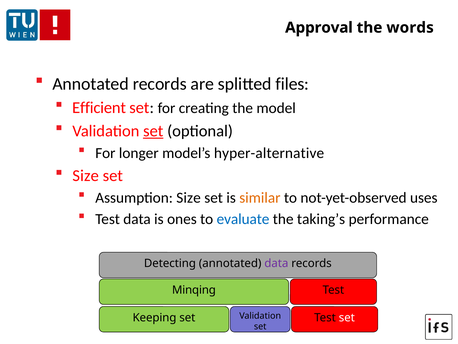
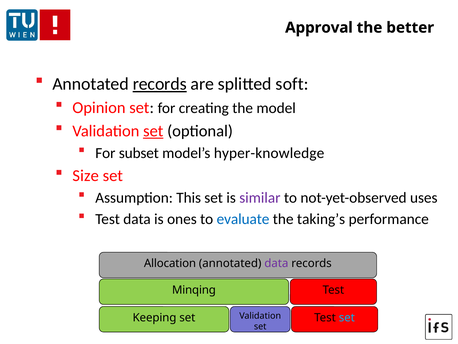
words: words -> better (410, 28)
records underline: none -> present (160, 84)
files: files -> soft (292, 84)
Efficient: Efficient -> Opinion (99, 108)
longer: longer -> subset (139, 153)
hyper-alternative: hyper-alternative -> hyper-knowledge (269, 153)
Assumption Size: Size -> This (189, 197)
similar colour: orange -> purple (260, 197)
Detecting: Detecting -> Allocation (170, 263)
set colour: white -> light blue (347, 317)
